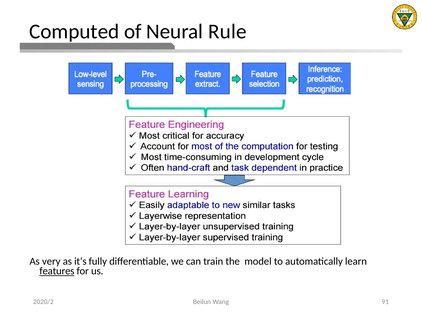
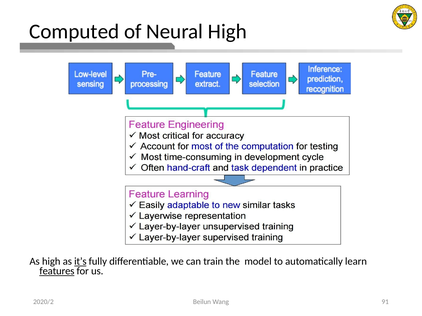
Neural Rule: Rule -> High (227, 32)
As very: very -> high (51, 262)
it’s underline: none -> present (80, 262)
